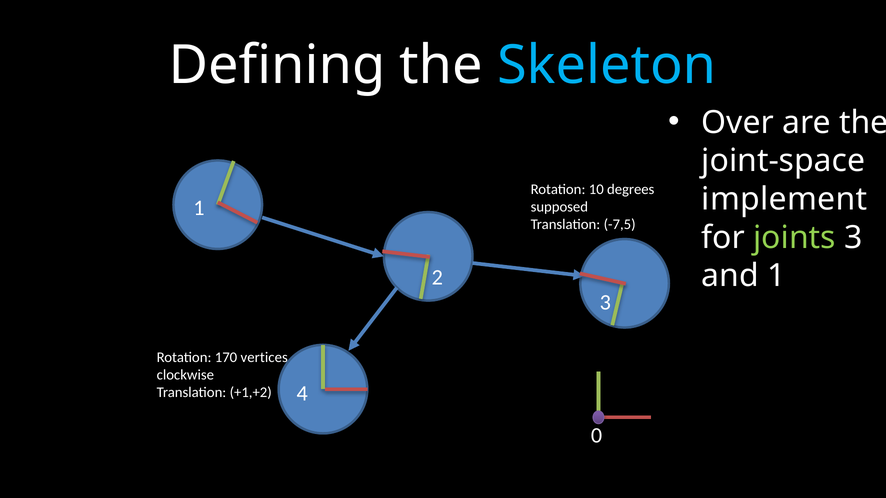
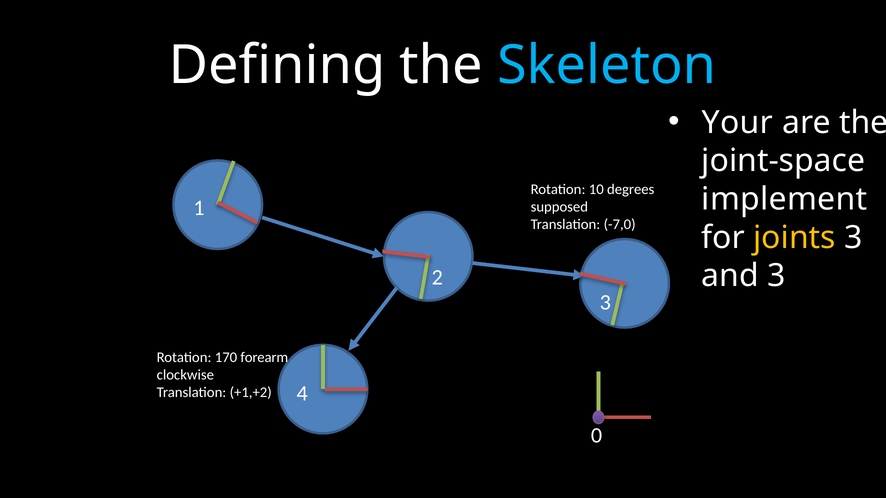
Over: Over -> Your (737, 123)
-7,5: -7,5 -> -7,0 (620, 225)
joints colour: light green -> yellow (795, 238)
and 1: 1 -> 3 (776, 276)
vertices: vertices -> forearm (264, 357)
